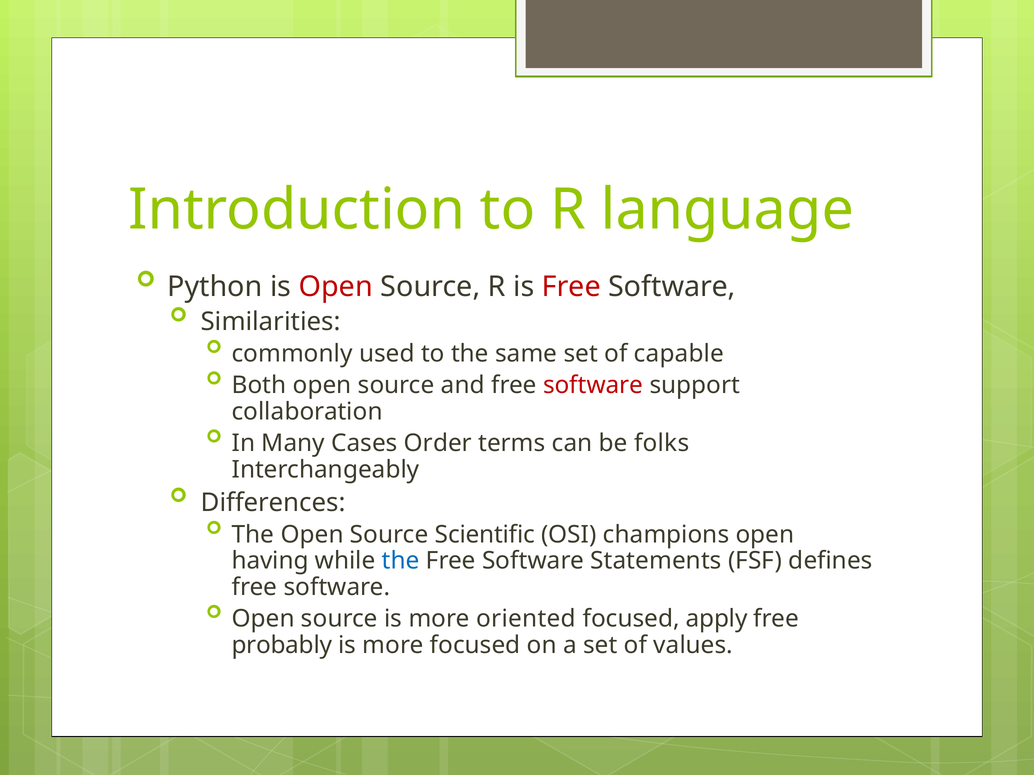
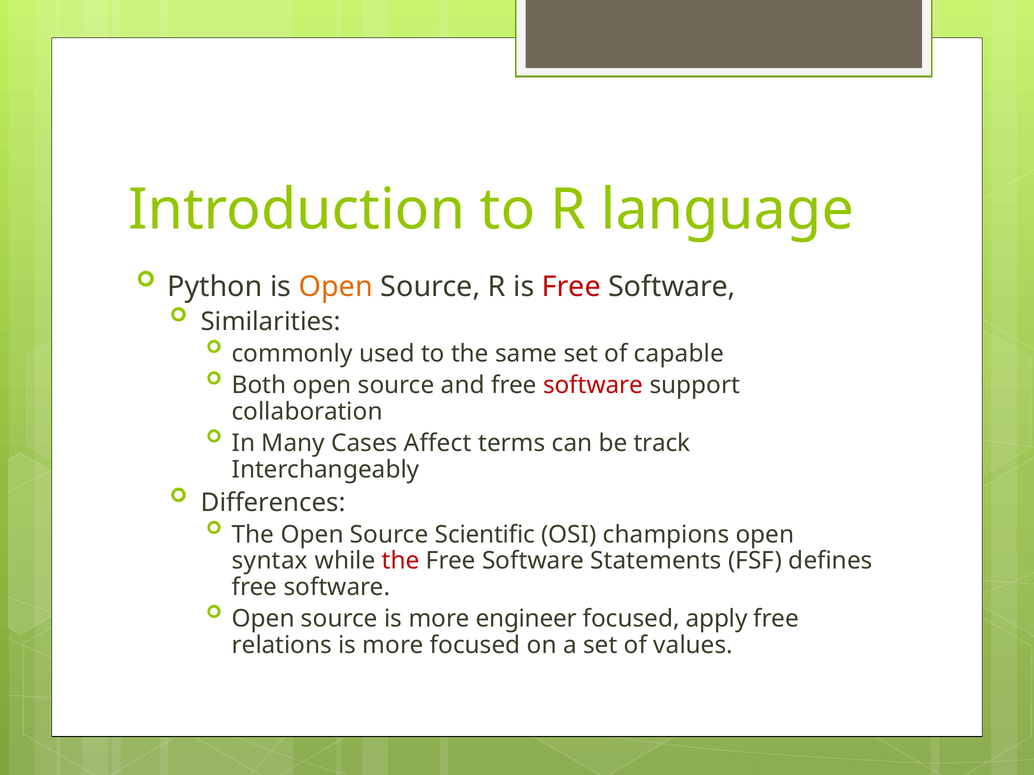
Open colour: red -> orange (336, 287)
Order: Order -> Affect (438, 443)
folks: folks -> track (662, 443)
having: having -> syntax (270, 561)
the colour: blue -> red (401, 561)
oriented: oriented -> engineer (526, 619)
probably: probably -> relations (282, 646)
